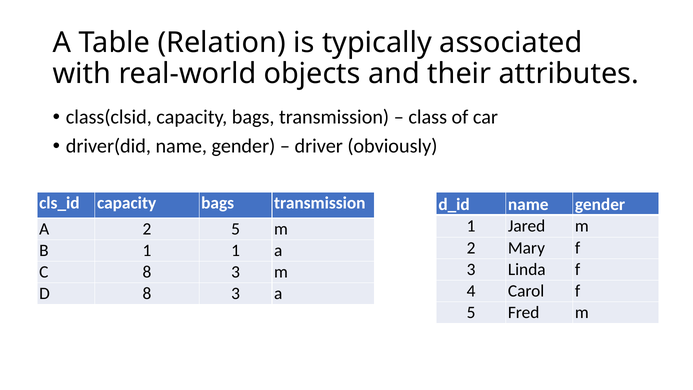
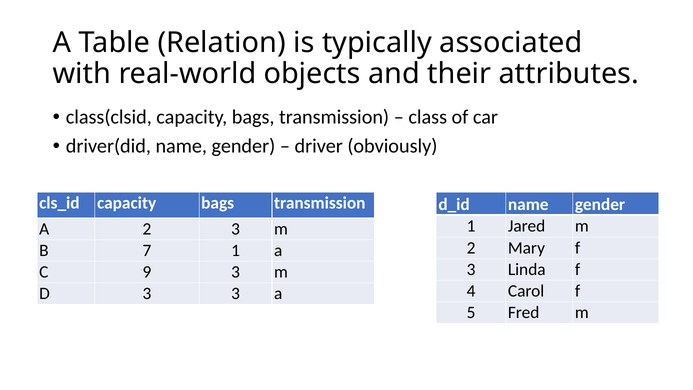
2 5: 5 -> 3 (236, 229)
B 1: 1 -> 7 (147, 250)
C 8: 8 -> 9 (147, 272)
D 8: 8 -> 3 (147, 293)
